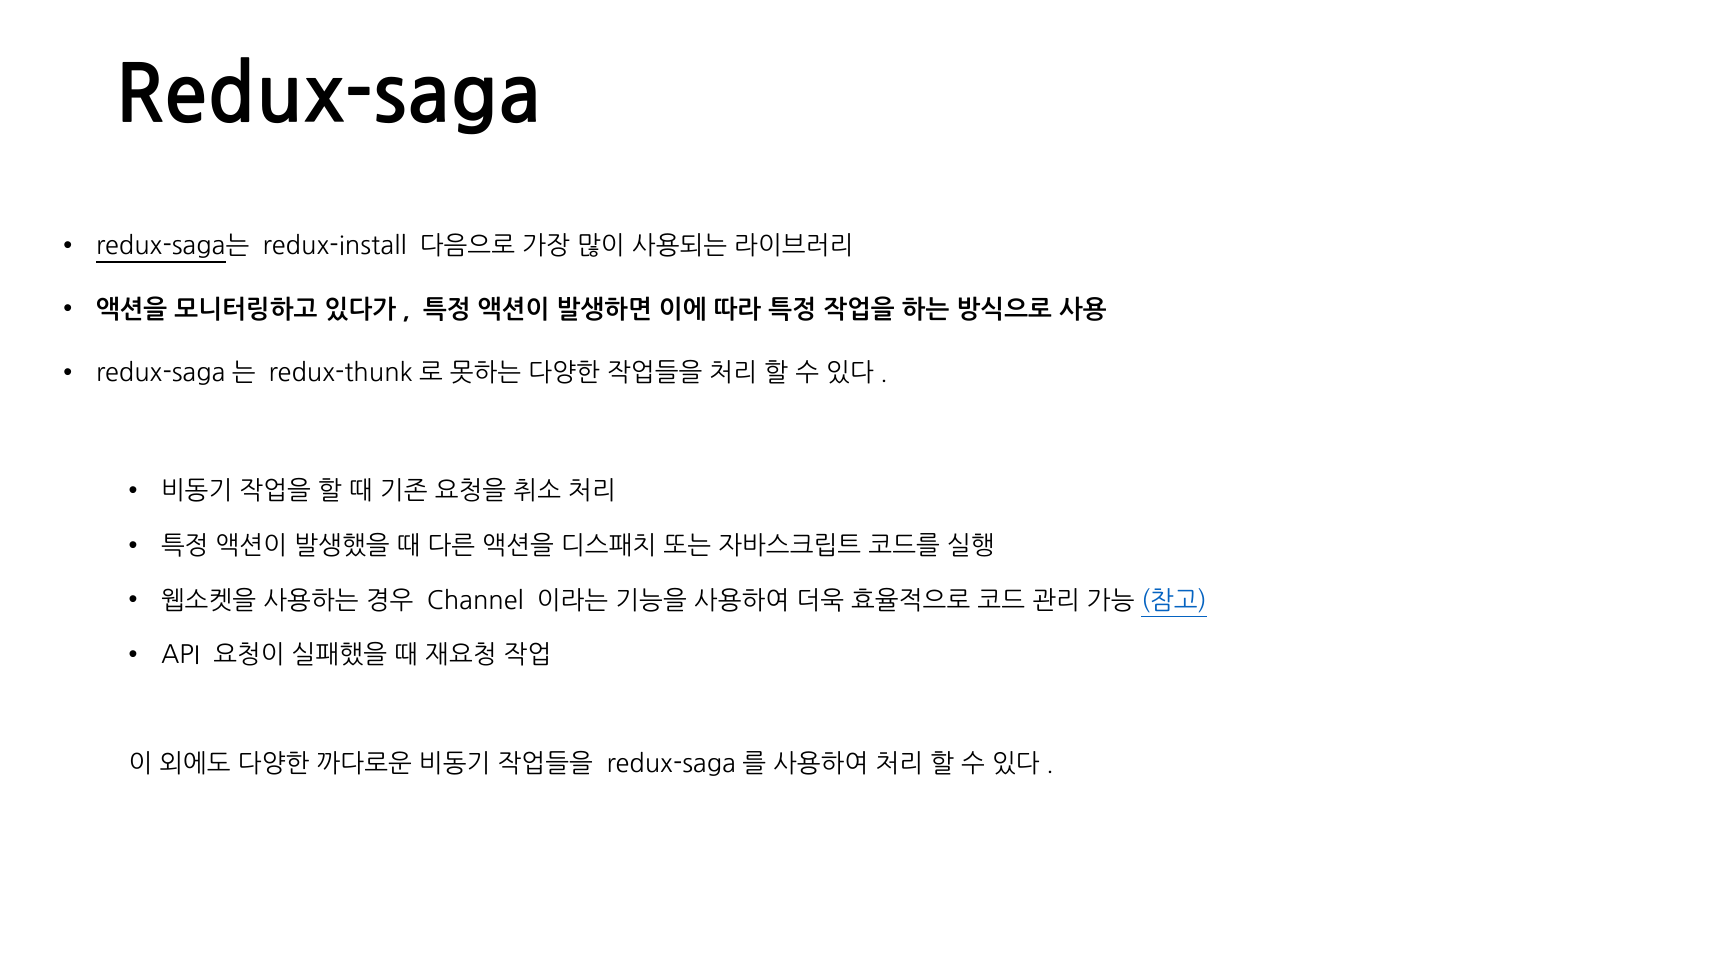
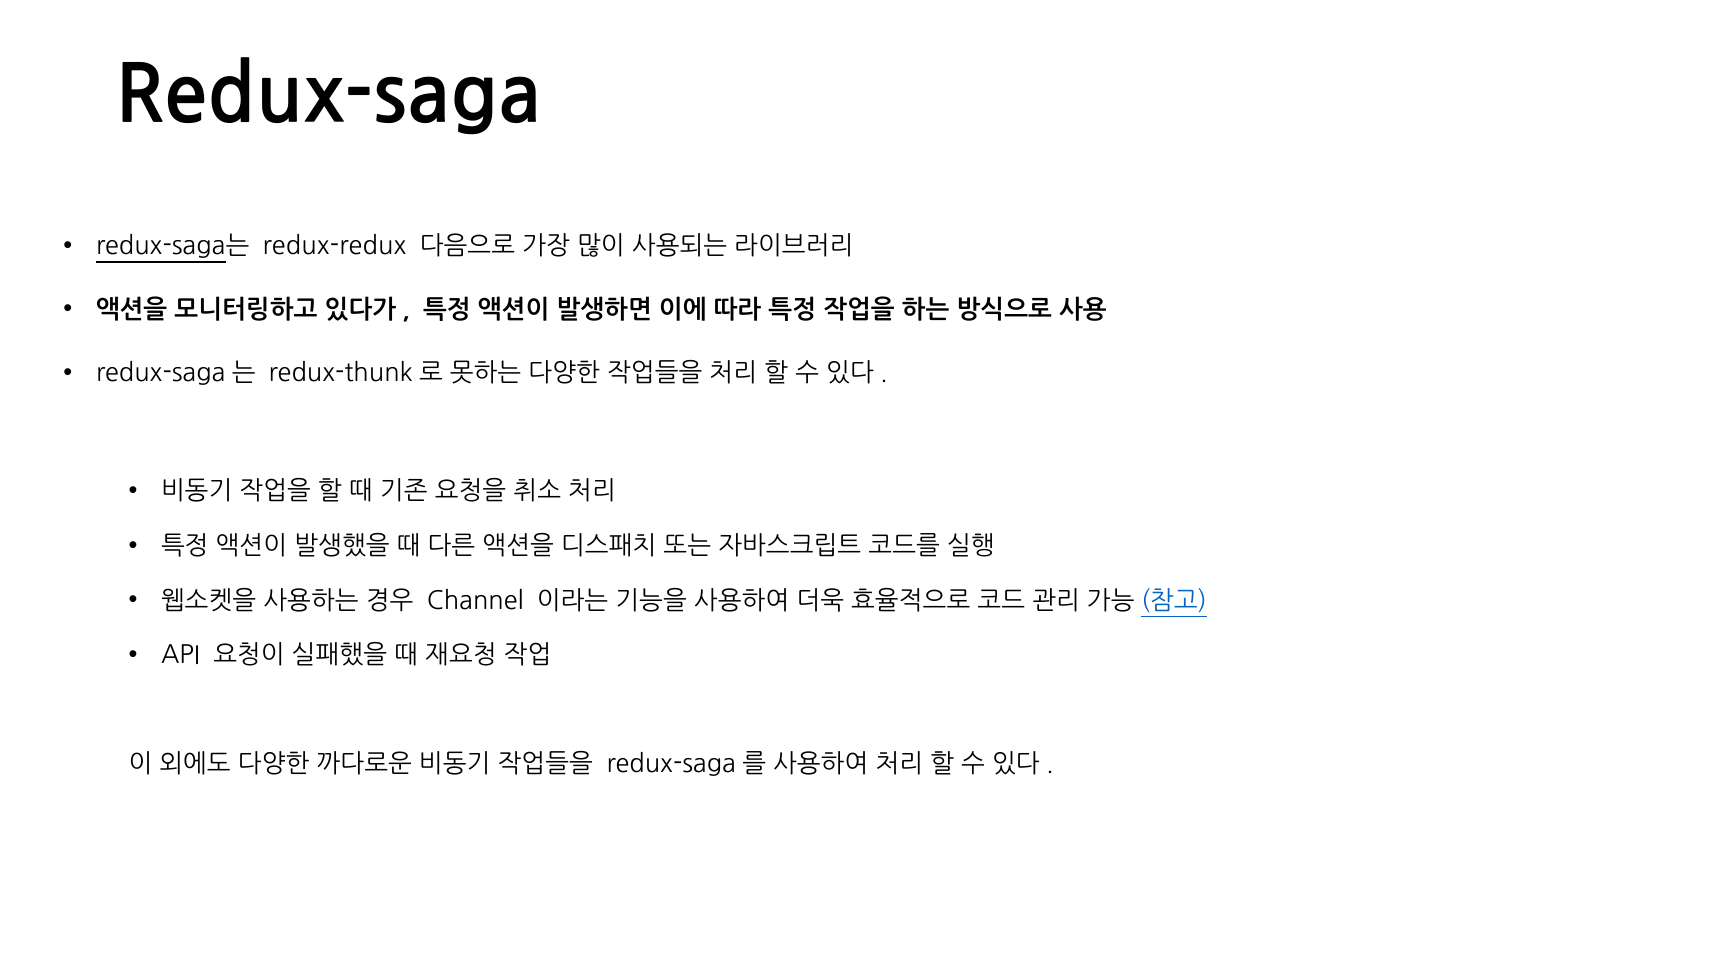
redux-install: redux-install -> redux-redux (335, 246)
